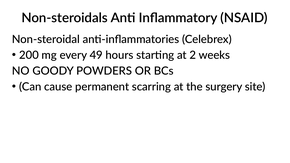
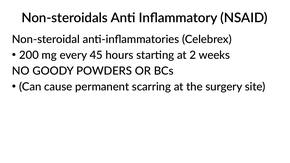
49: 49 -> 45 (96, 55)
